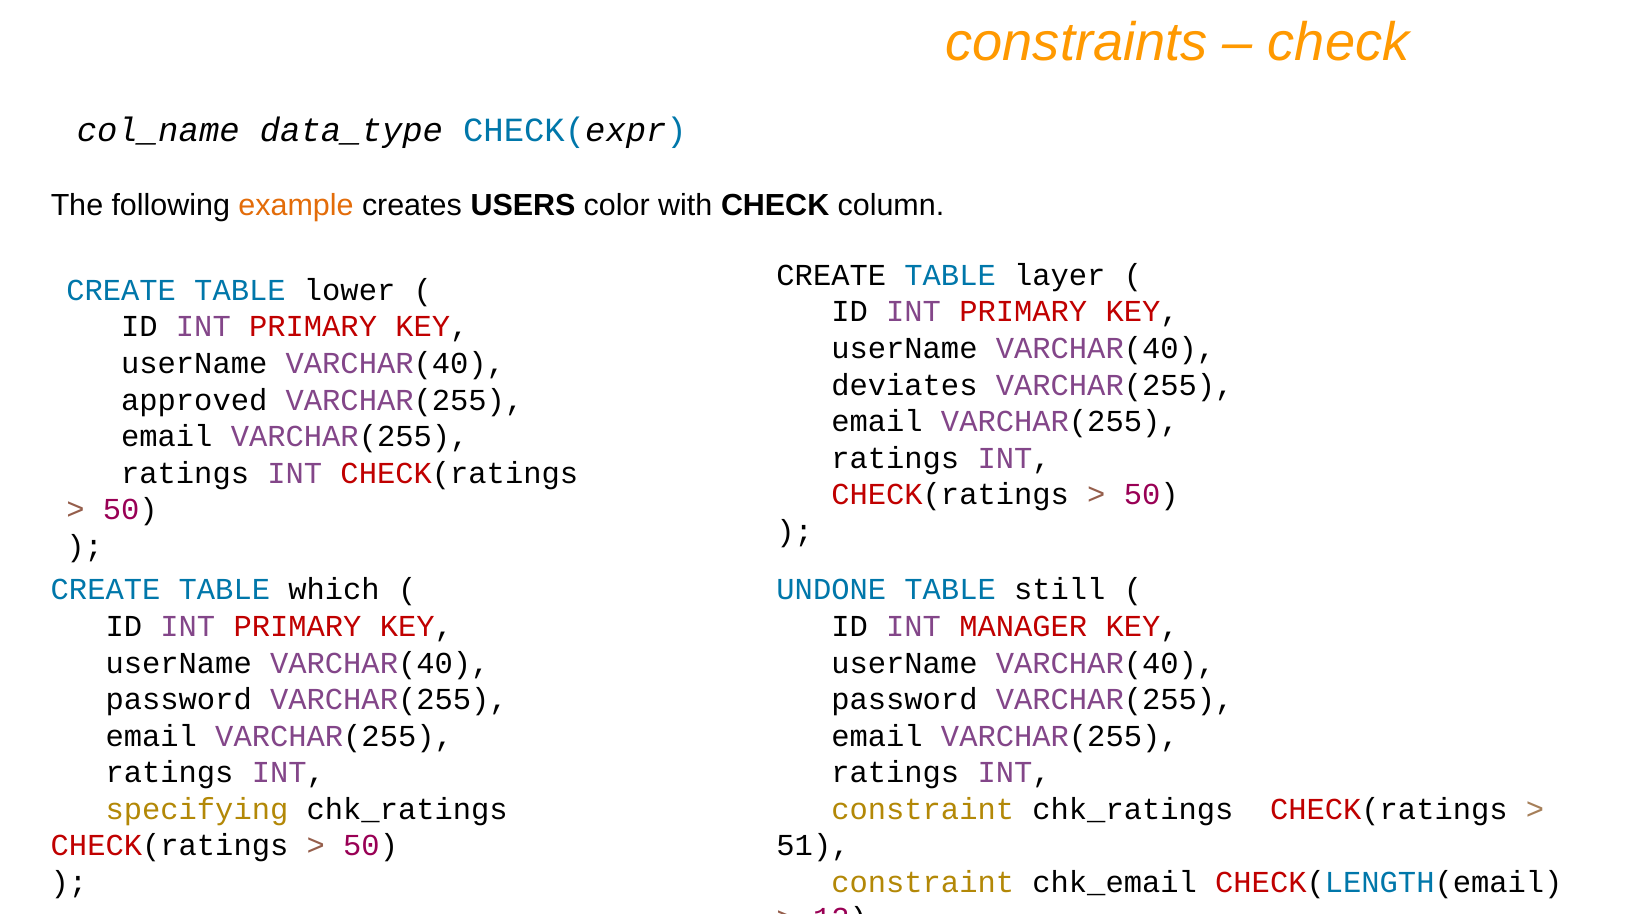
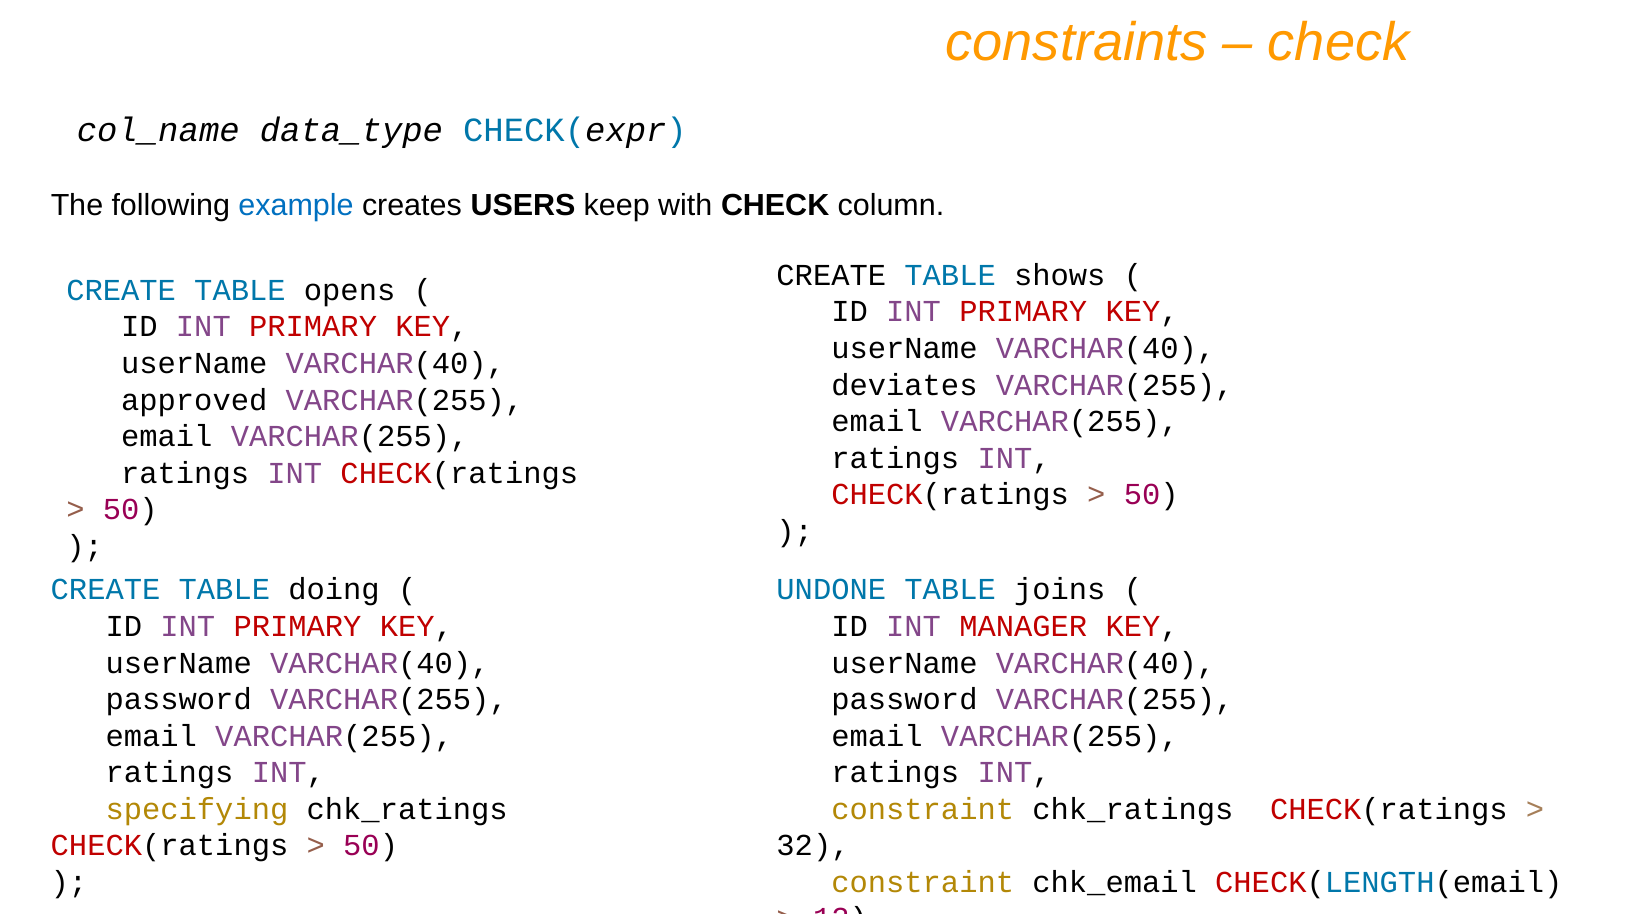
example colour: orange -> blue (296, 205)
color: color -> keep (617, 205)
layer: layer -> shows (1060, 275)
lower: lower -> opens (350, 290)
which: which -> doing (334, 590)
still: still -> joins (1060, 590)
51: 51 -> 32 (813, 846)
